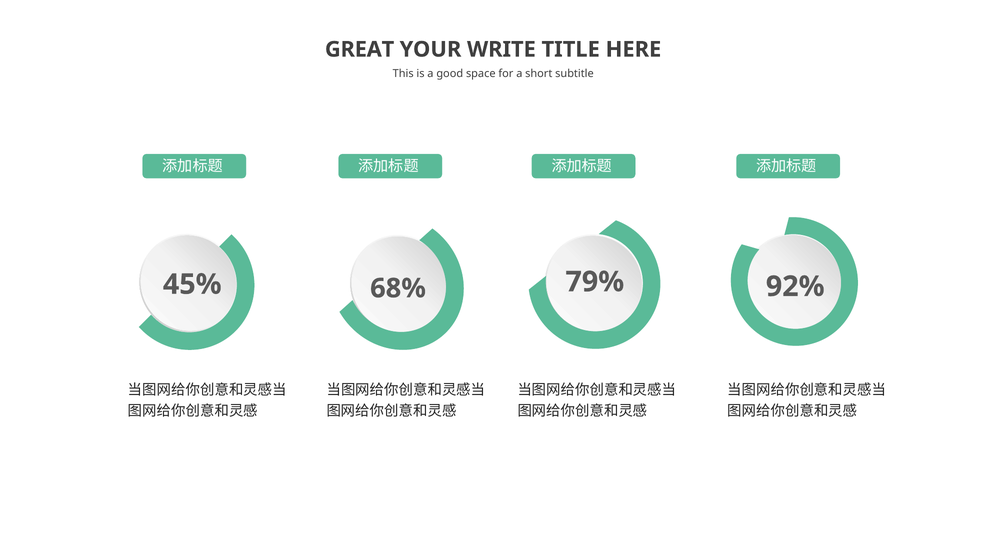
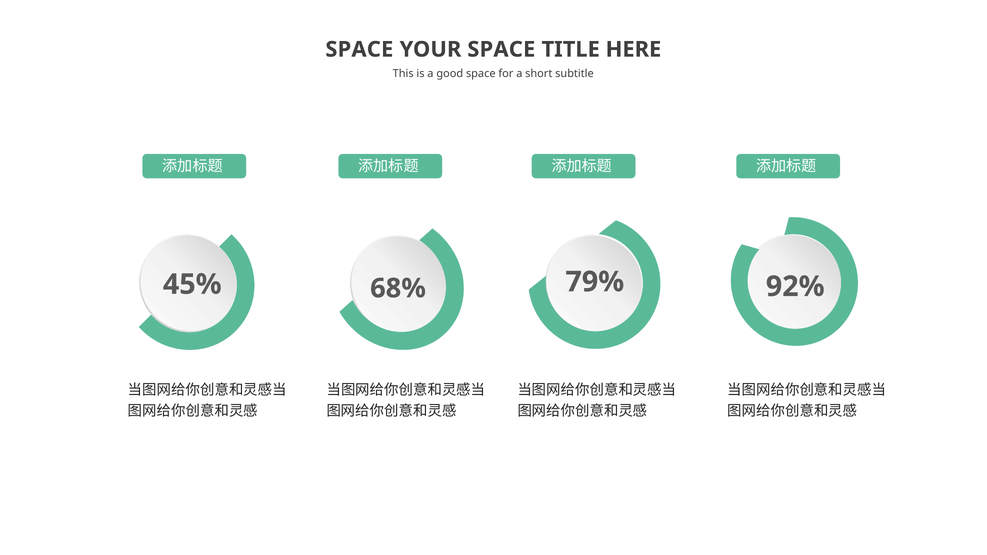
GREAT: GREAT -> SPACE (359, 49)
YOUR WRITE: WRITE -> SPACE (501, 49)
